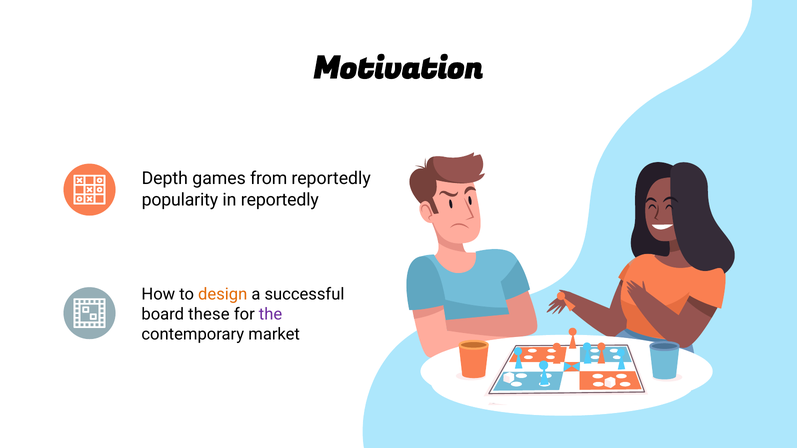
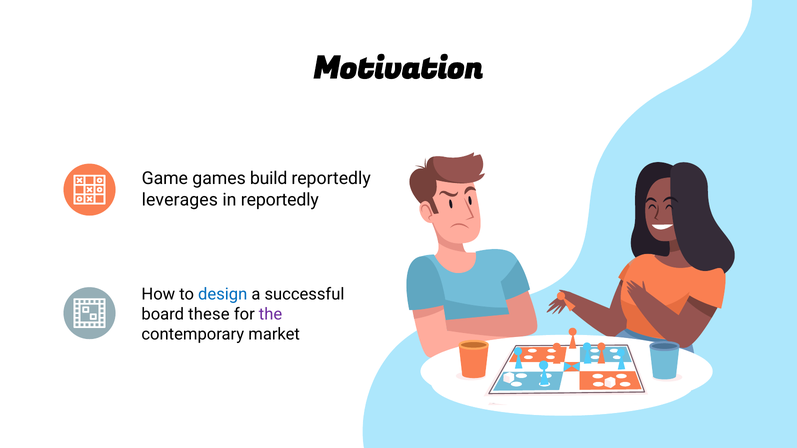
Depth: Depth -> Game (165, 179)
from: from -> build (269, 179)
popularity: popularity -> leverages (180, 200)
design colour: orange -> blue (223, 295)
